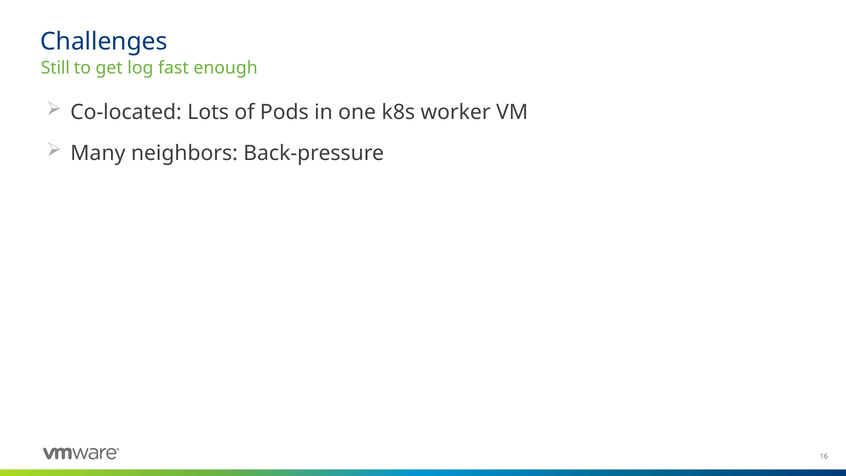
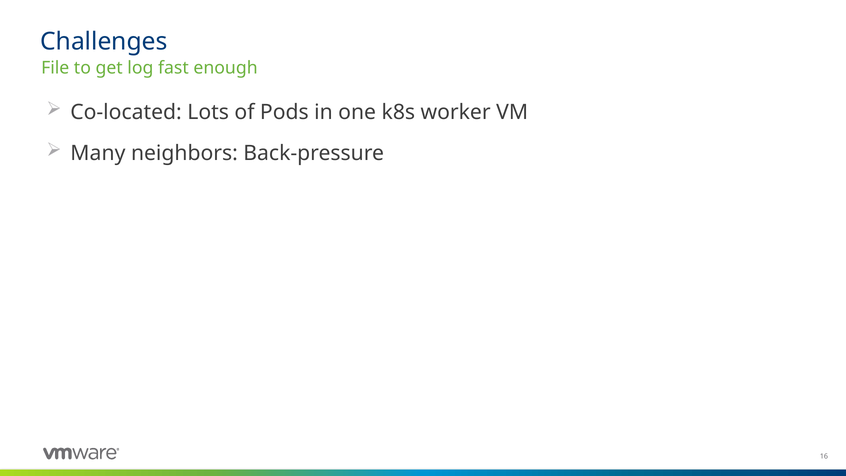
Still: Still -> File (55, 68)
